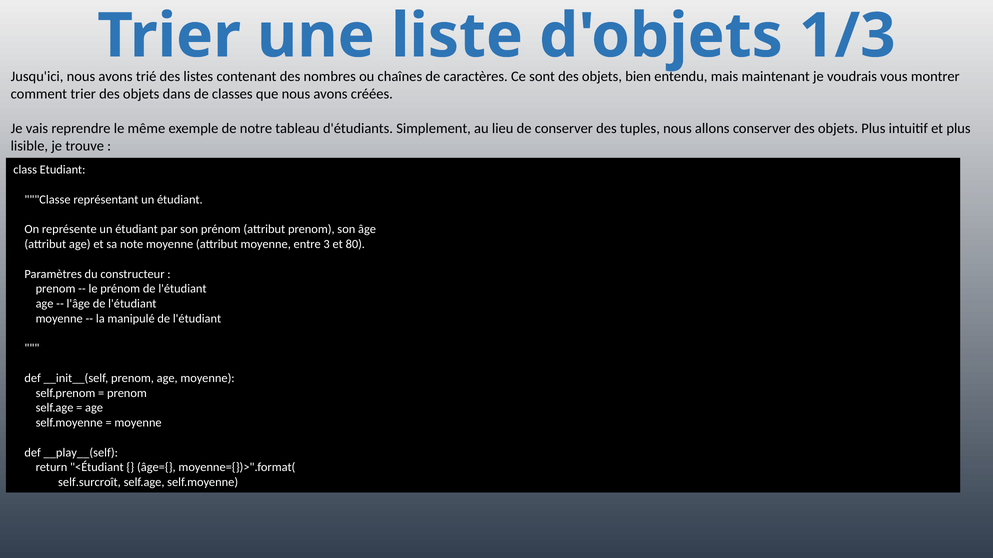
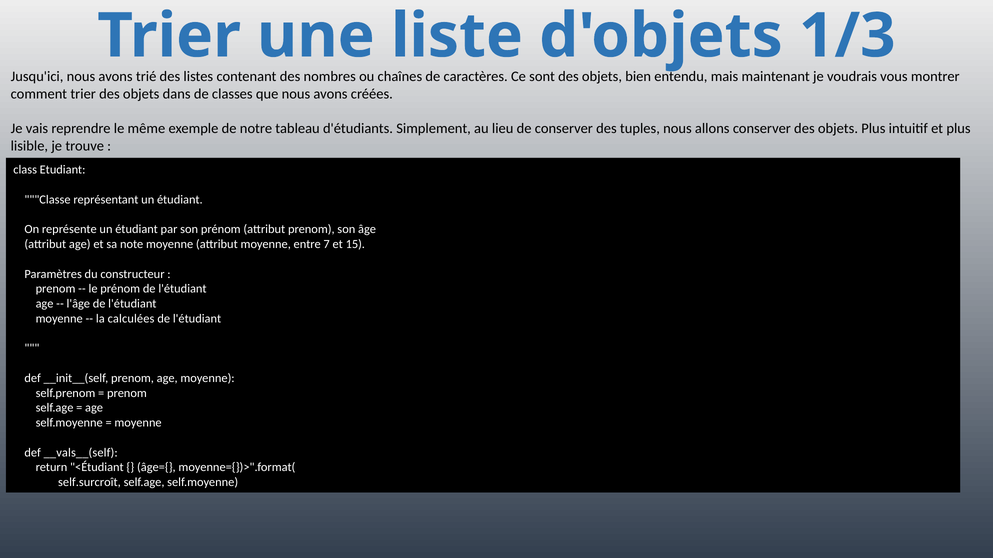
3: 3 -> 7 (327, 244)
80: 80 -> 15 (355, 244)
manipulé: manipulé -> calculées (131, 319)
__play__(self: __play__(self -> __vals__(self (81, 453)
